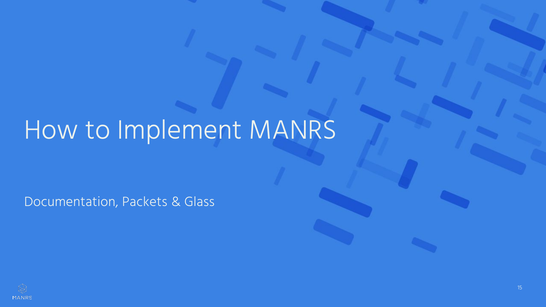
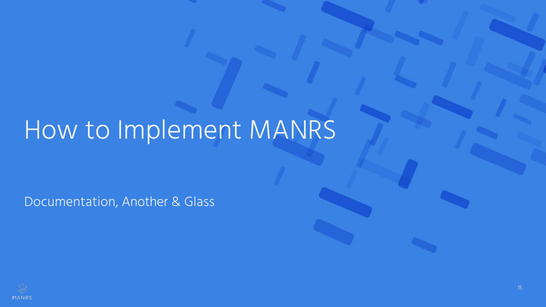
Packets: Packets -> Another (145, 202)
